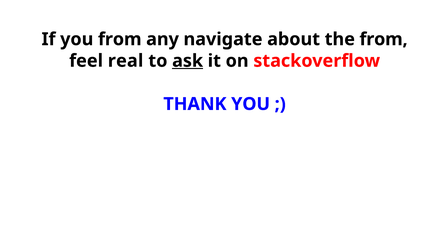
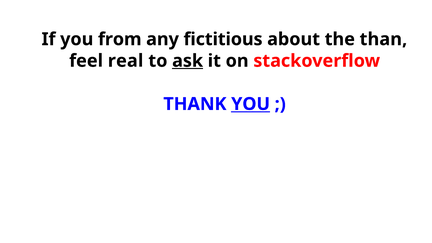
navigate: navigate -> fictitious (223, 39)
the from: from -> than (383, 39)
YOU underline: none -> present (251, 104)
